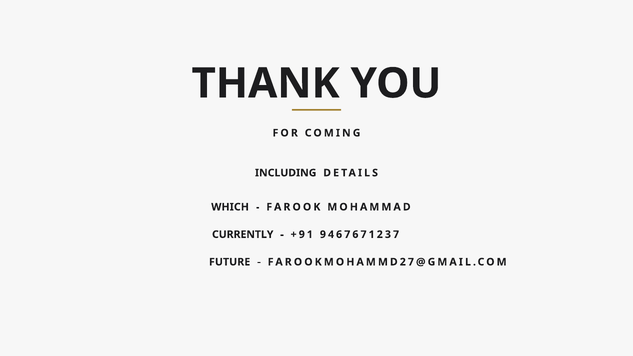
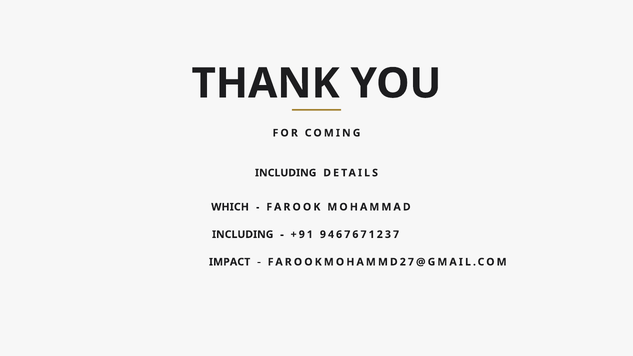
CURRENTLY: CURRENTLY -> INCLUDING (243, 234)
FUTURE: FUTURE -> IMPACT (230, 262)
